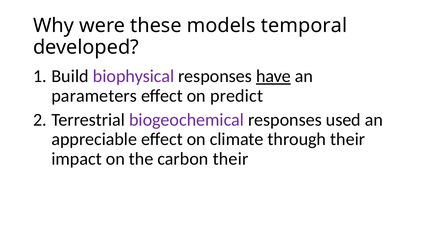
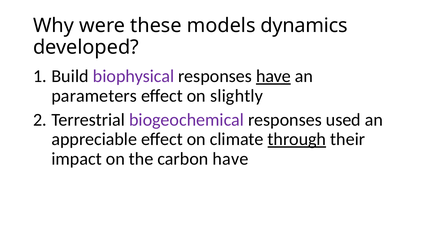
temporal: temporal -> dynamics (304, 26)
predict: predict -> slightly (237, 96)
through underline: none -> present (297, 139)
carbon their: their -> have (231, 159)
